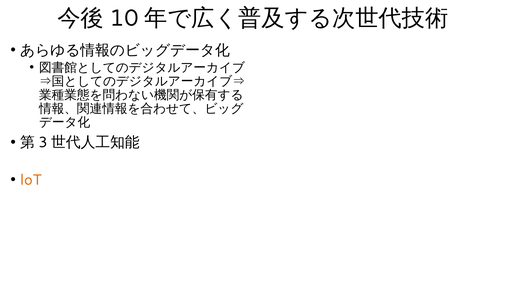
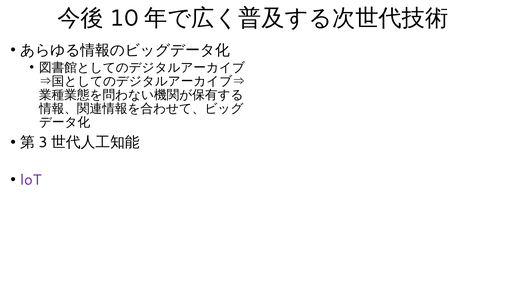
loT colour: orange -> purple (31, 180)
